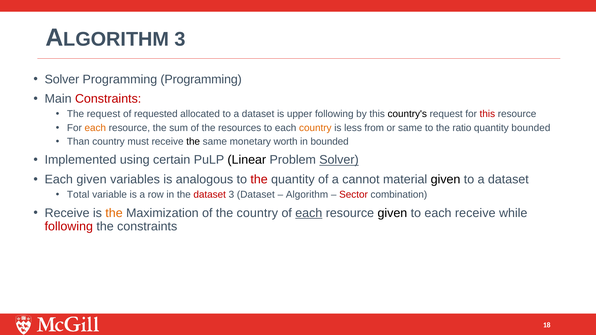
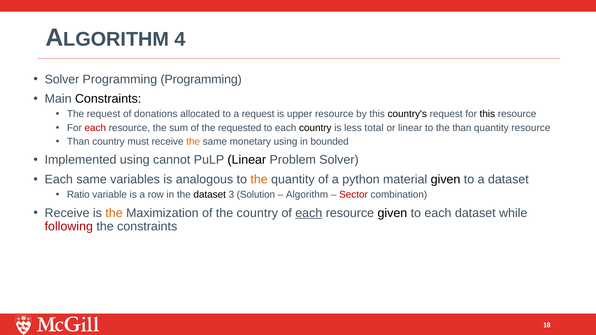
3: 3 -> 4 (180, 39)
Constraints colour: red -> black (108, 99)
requested: requested -> donations (156, 114)
allocated to a dataset: dataset -> request (258, 114)
upper following: following -> resource (334, 114)
this colour: red -> black (487, 114)
each colour: orange -> red (95, 128)
resources: resources -> requested (240, 128)
country colour: orange -> black (315, 128)
from: from -> total (374, 128)
or same: same -> linear (410, 128)
the ratio: ratio -> than (462, 128)
quantity bounded: bounded -> resource (531, 128)
the colour: black -> orange (193, 142)
monetary worth: worth -> using (286, 142)
certain: certain -> cannot (172, 160)
Solver underline: present -> none (339, 160)
Each given: given -> same (92, 180)
the colour: red -> orange (259, 180)
cannot: cannot -> python (361, 180)
Total: Total -> Ratio (78, 195)
dataset colour: red -> black (210, 195)
3 Dataset: Dataset -> Solution (256, 195)
each receive: receive -> dataset (475, 213)
